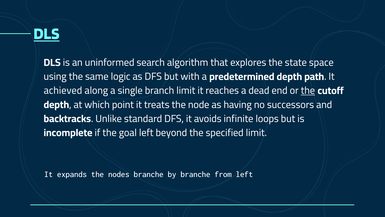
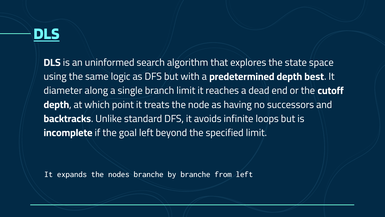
path: path -> best (314, 76)
achieved: achieved -> diameter (63, 90)
the underline: present -> none (308, 90)
